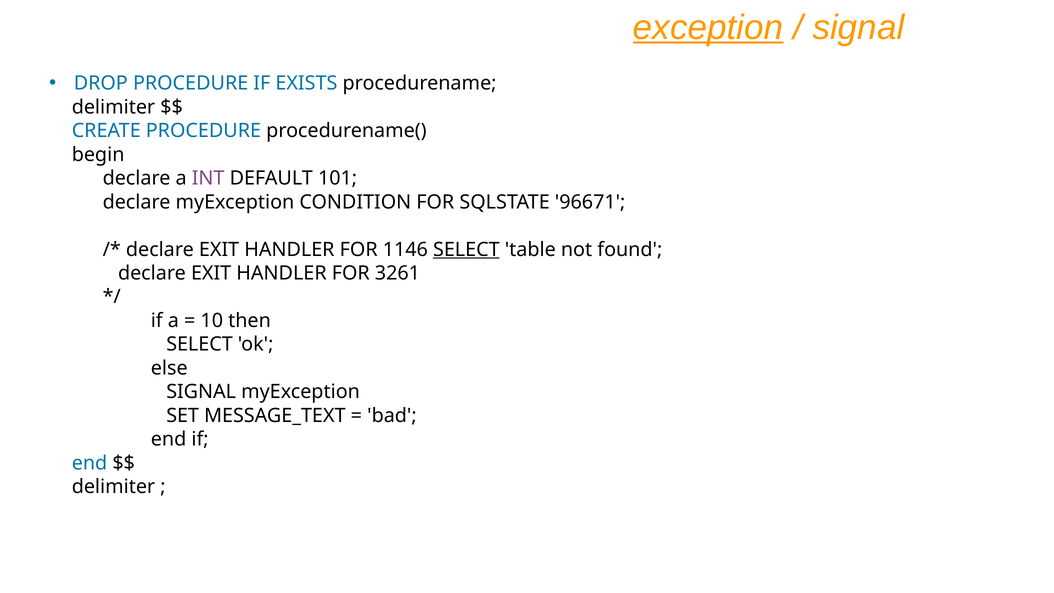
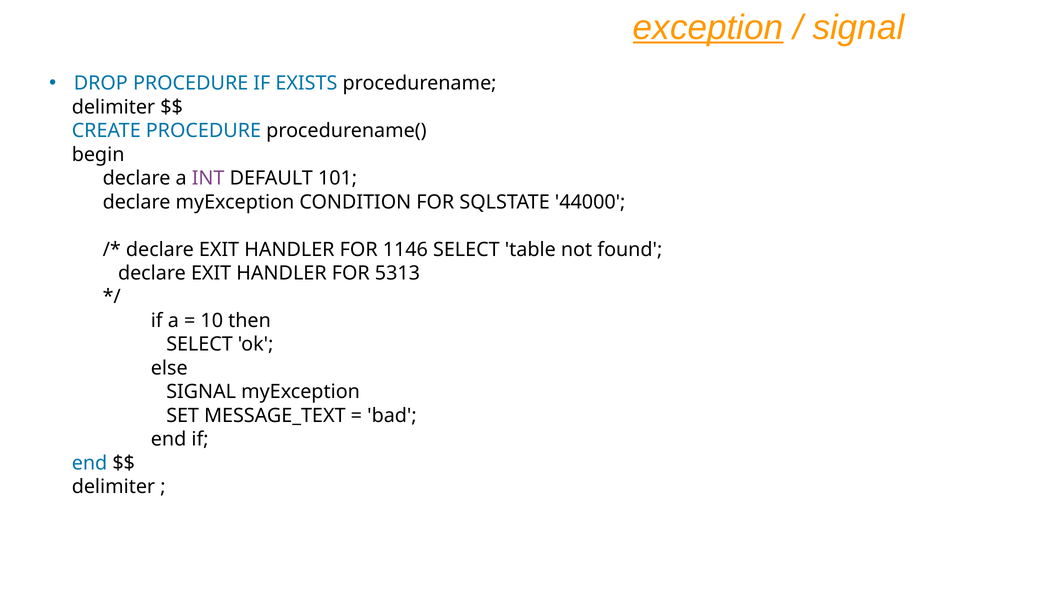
96671: 96671 -> 44000 (590, 202)
SELECT underline: present -> none (466, 249)
3261: 3261 -> 5313 (397, 273)
